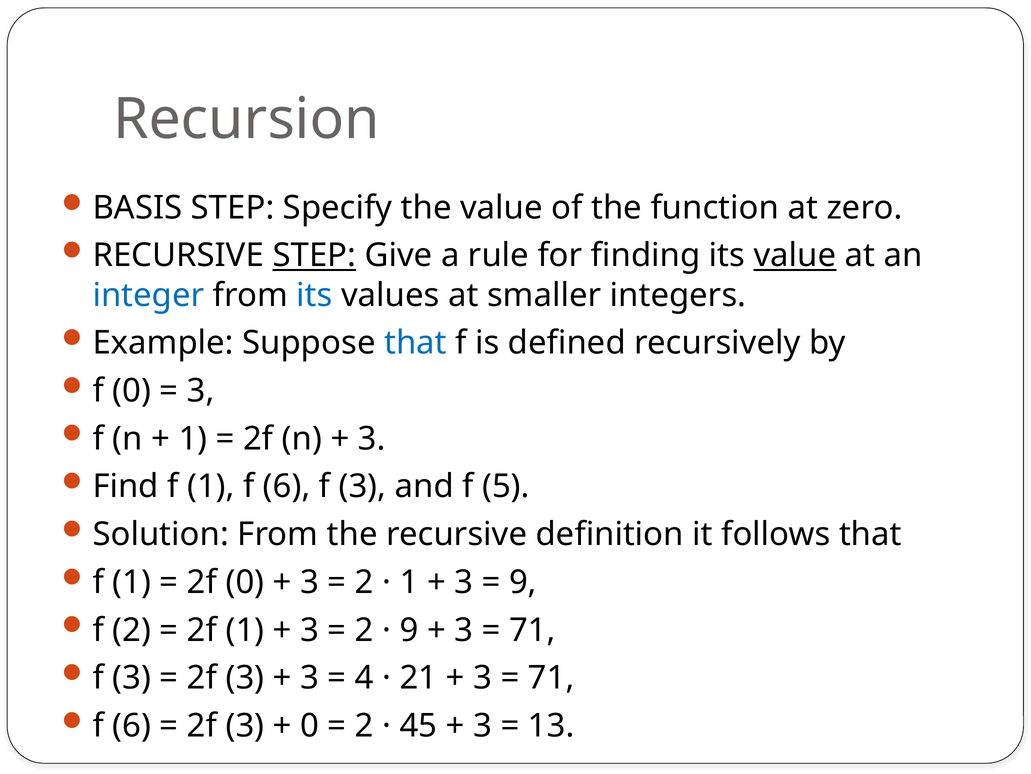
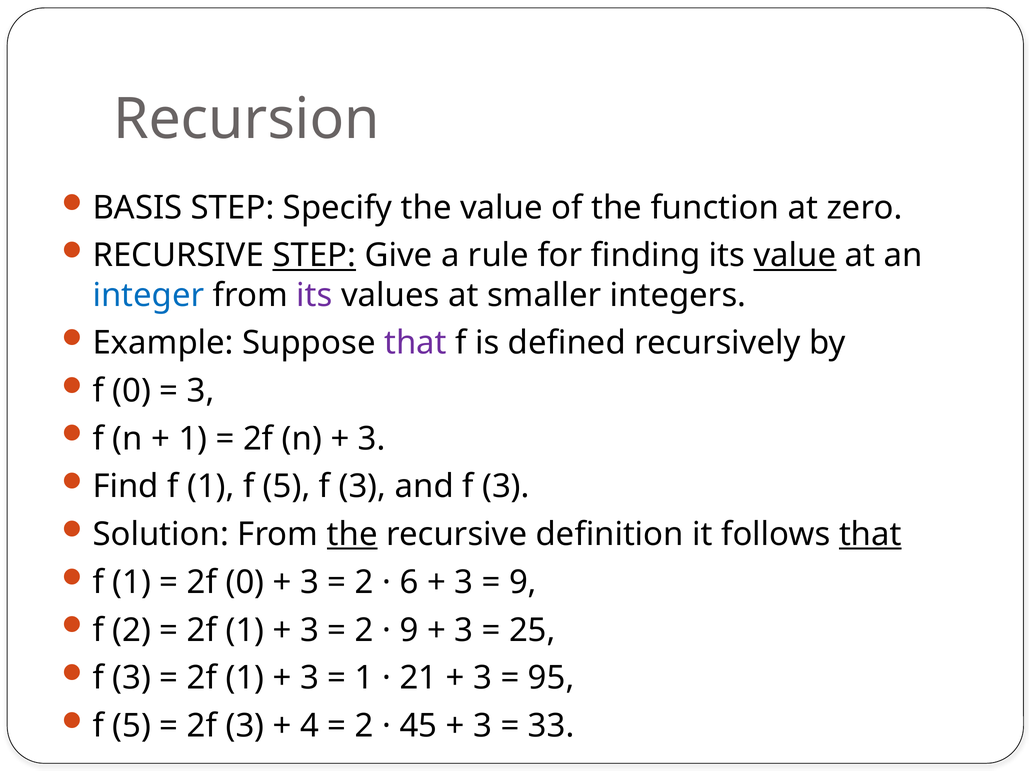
its colour: blue -> purple (315, 295)
that colour: blue -> purple (415, 343)
1 f 6: 6 -> 5 (287, 486)
and f 5: 5 -> 3 (506, 486)
the underline: none -> present (352, 534)
that underline: none -> present (870, 534)
1: 1 -> 6 (409, 582)
71: 71 -> 25 (532, 630)
3: 3 -> 1 (245, 677)
4: 4 -> 1 (364, 677)
71: 71 -> 95 (551, 677)
6: 6 -> 5 (132, 725)
0: 0 -> 4 (310, 725)
13: 13 -> 33 (551, 725)
